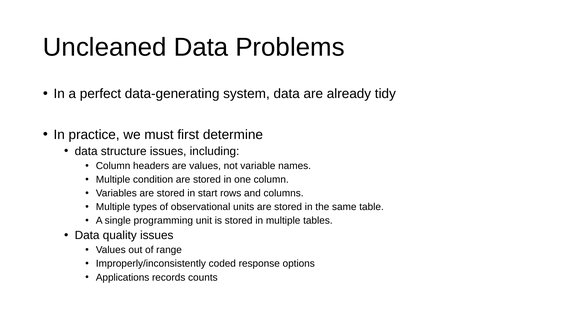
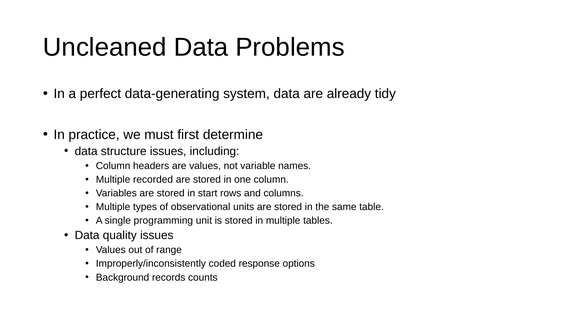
condition: condition -> recorded (153, 180)
Applications: Applications -> Background (123, 278)
